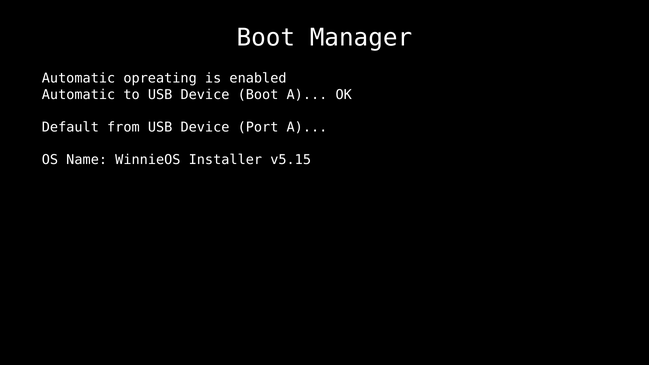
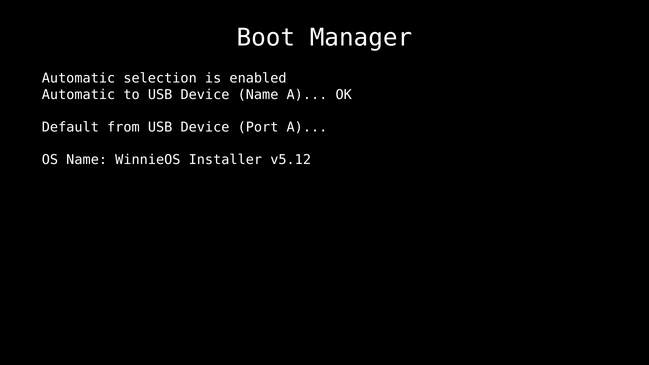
opreating: opreating -> selection (160, 79)
Device Boot: Boot -> Name (258, 95)
v5.15: v5.15 -> v5.12 (291, 160)
